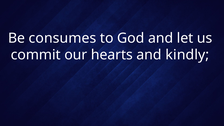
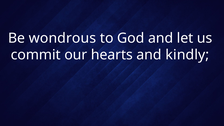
consumes: consumes -> wondrous (62, 38)
